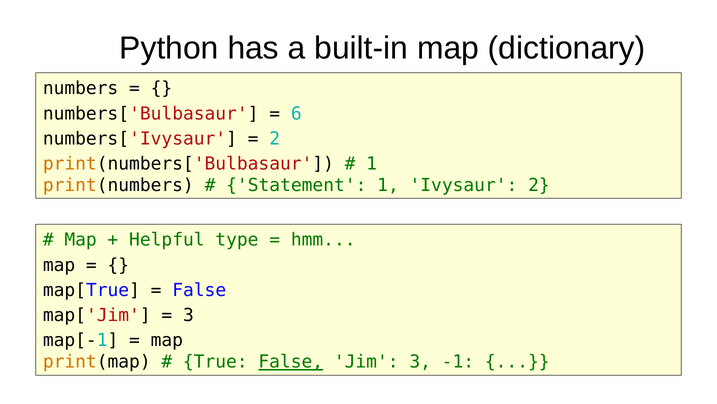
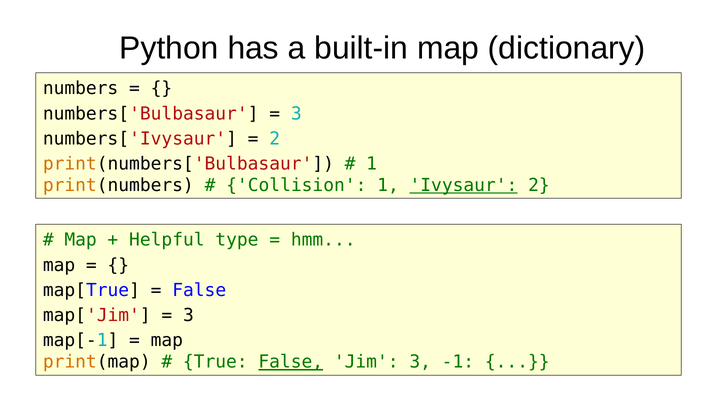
6: 6 -> 3 (296, 113)
Statement: Statement -> Collision (296, 185)
Ivysaur underline: none -> present (463, 185)
